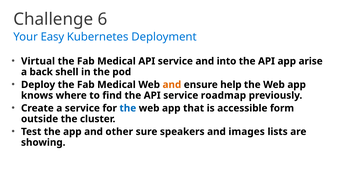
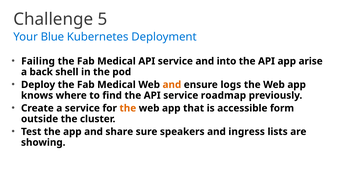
6: 6 -> 5 (103, 19)
Easy: Easy -> Blue (52, 37)
Virtual: Virtual -> Failing (38, 61)
help: help -> logs (231, 85)
the colour: blue -> orange (128, 108)
other: other -> share (119, 132)
images: images -> ingress (247, 132)
